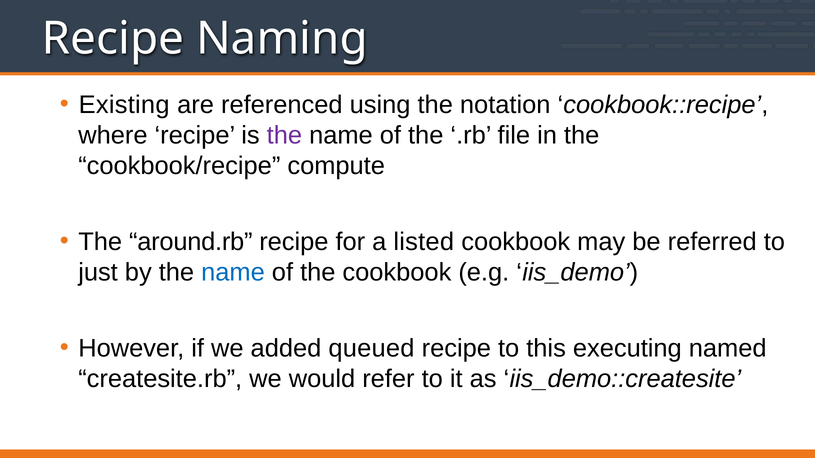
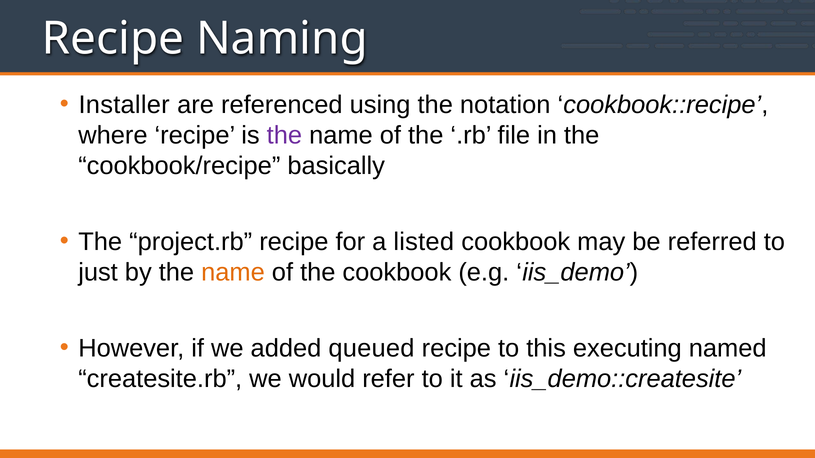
Existing: Existing -> Installer (124, 105)
compute: compute -> basically (336, 166)
around.rb: around.rb -> project.rb (191, 242)
name colour: blue -> orange (233, 273)
